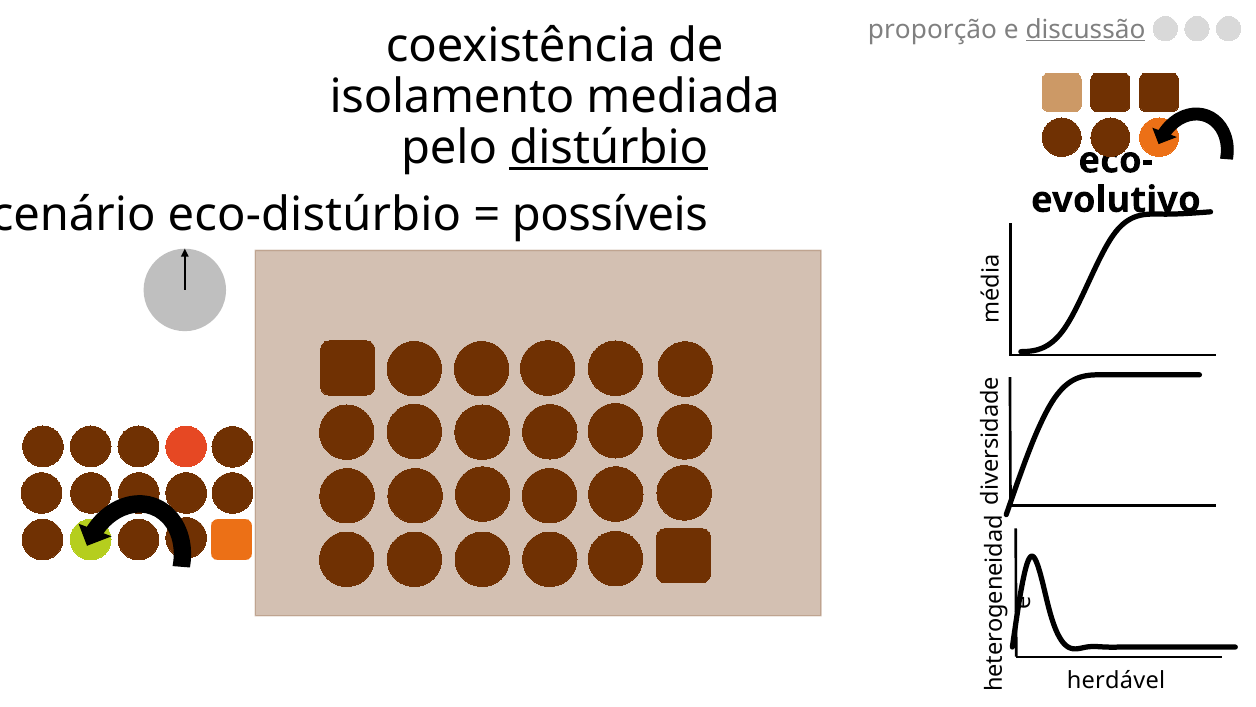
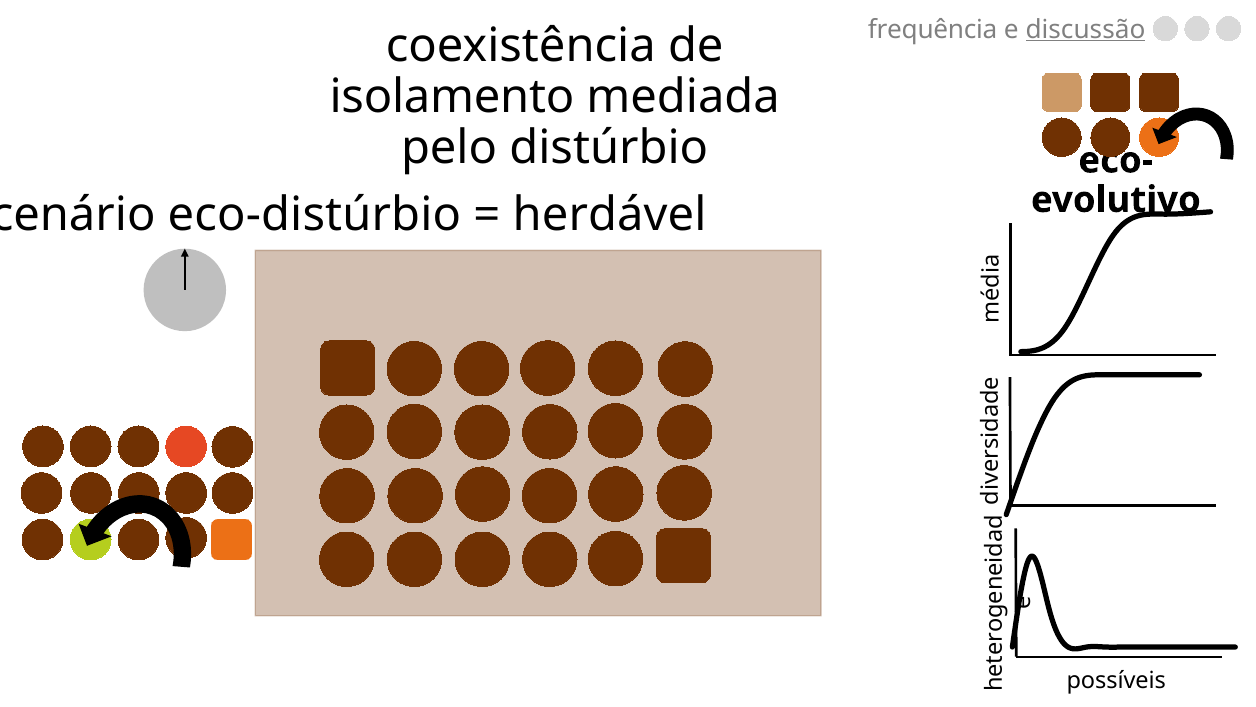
proporção: proporção -> frequência (933, 29)
distúrbio underline: present -> none (609, 148)
possíveis: possíveis -> herdável (610, 215)
herdável: herdável -> possíveis (1116, 680)
